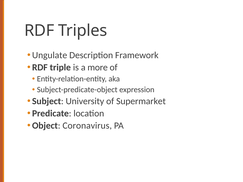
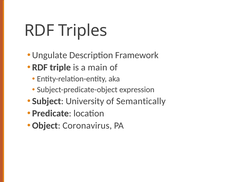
more: more -> main (98, 68)
Supermarket: Supermarket -> Semantically (141, 101)
